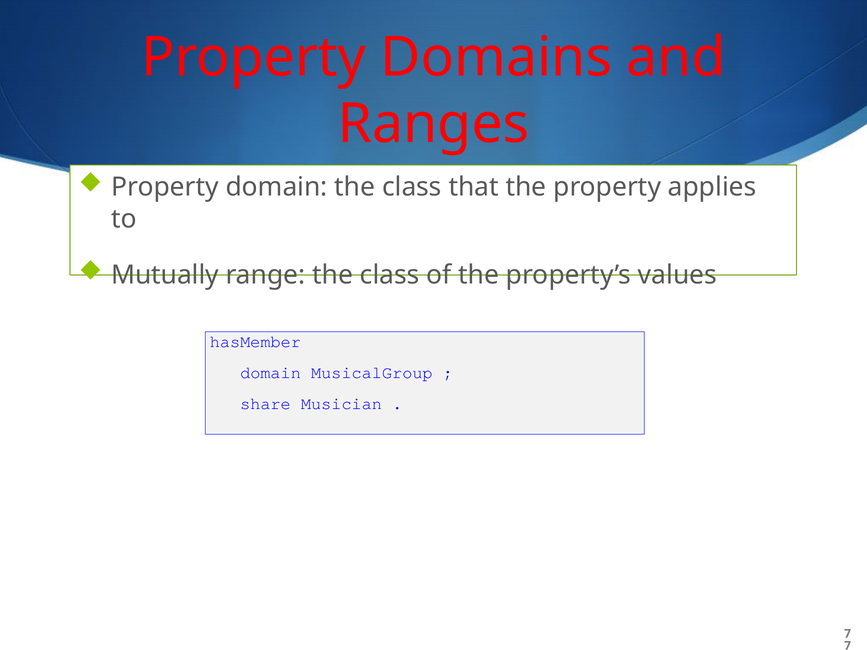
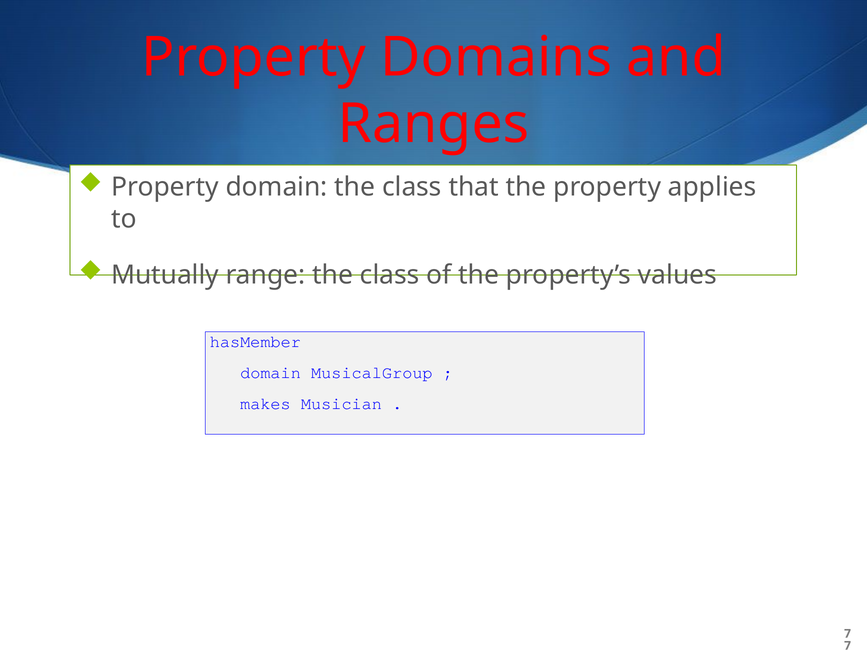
share: share -> makes (265, 404)
